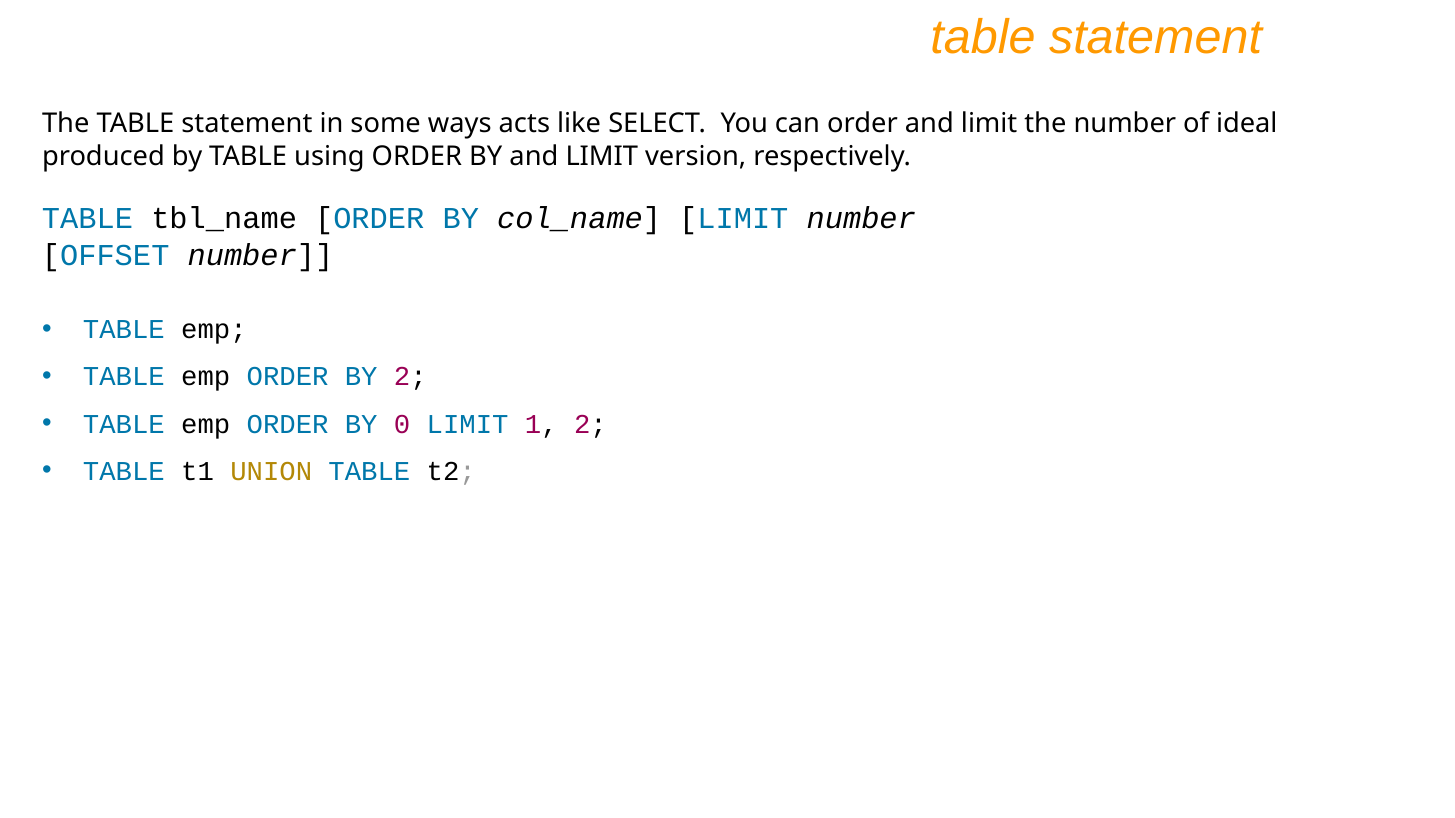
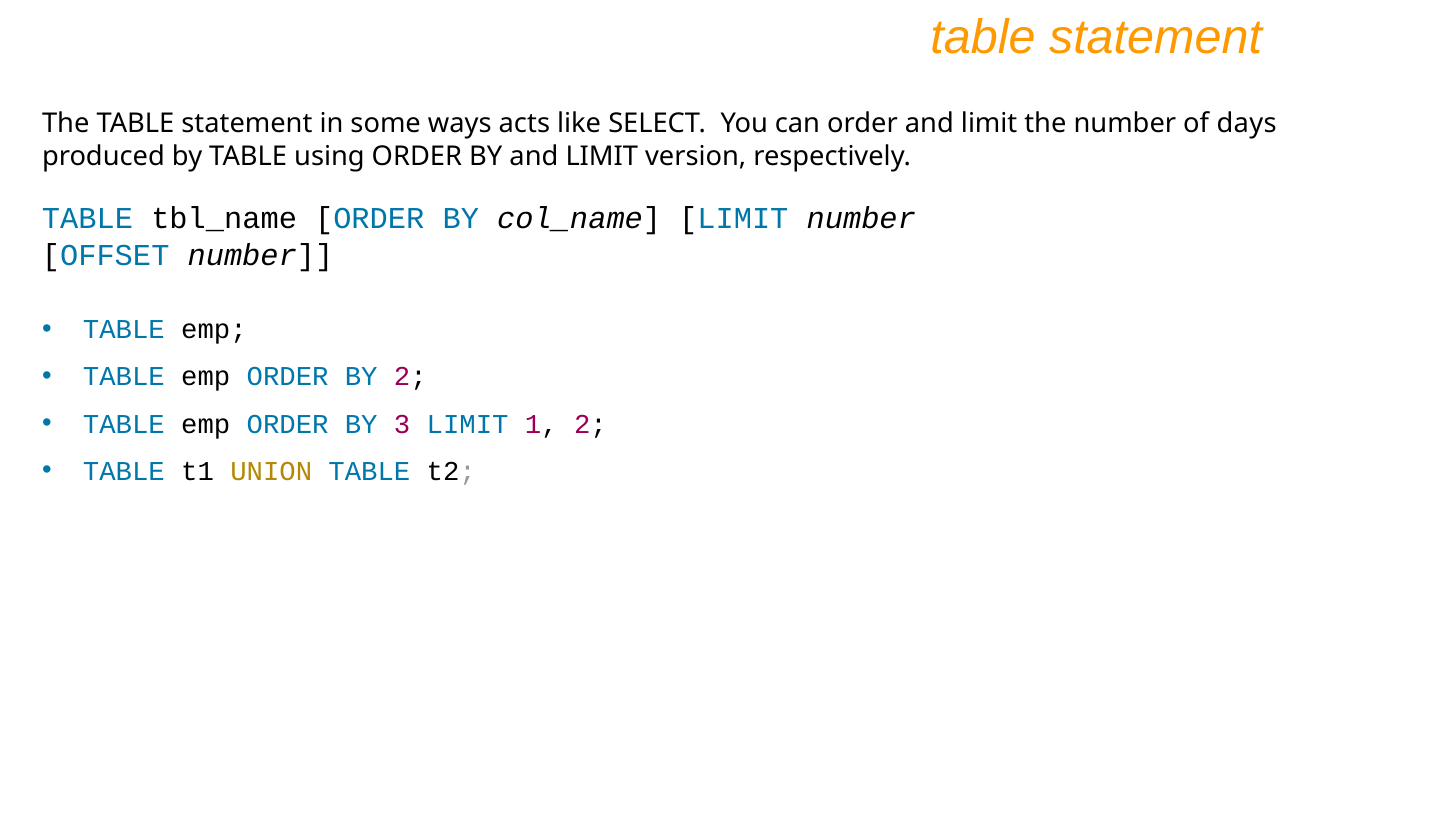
ideal: ideal -> days (1247, 124)
0: 0 -> 3 (402, 424)
